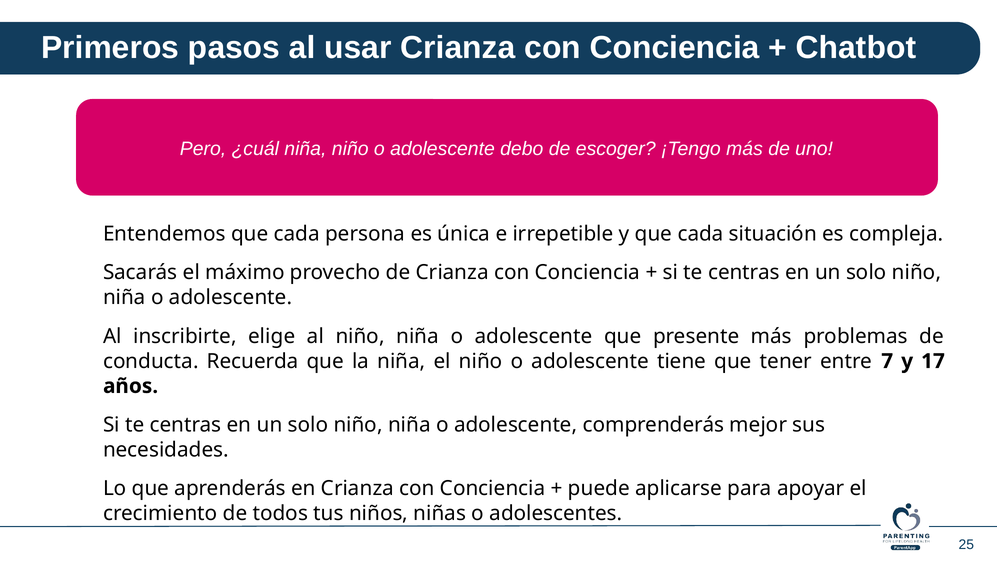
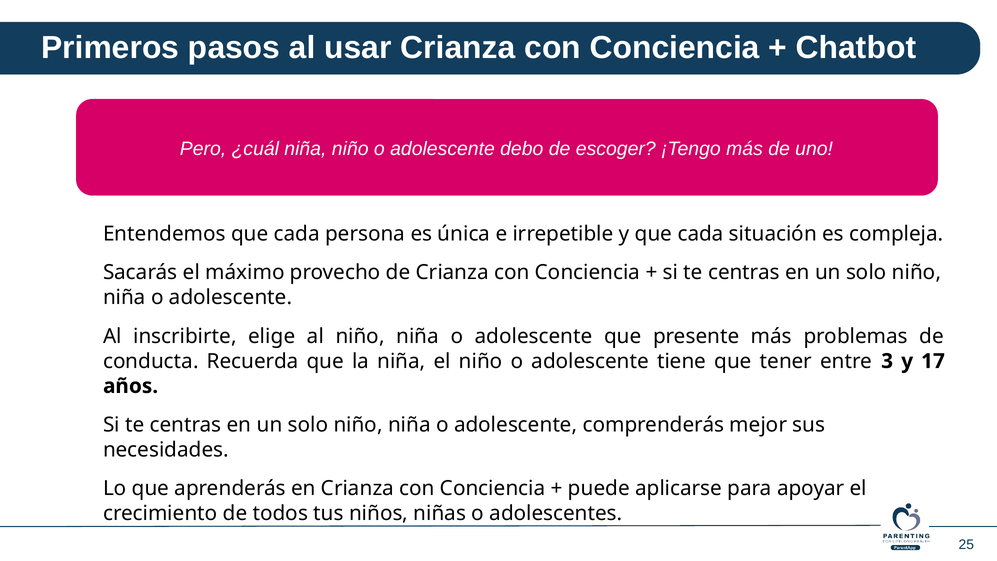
7: 7 -> 3 (887, 361)
